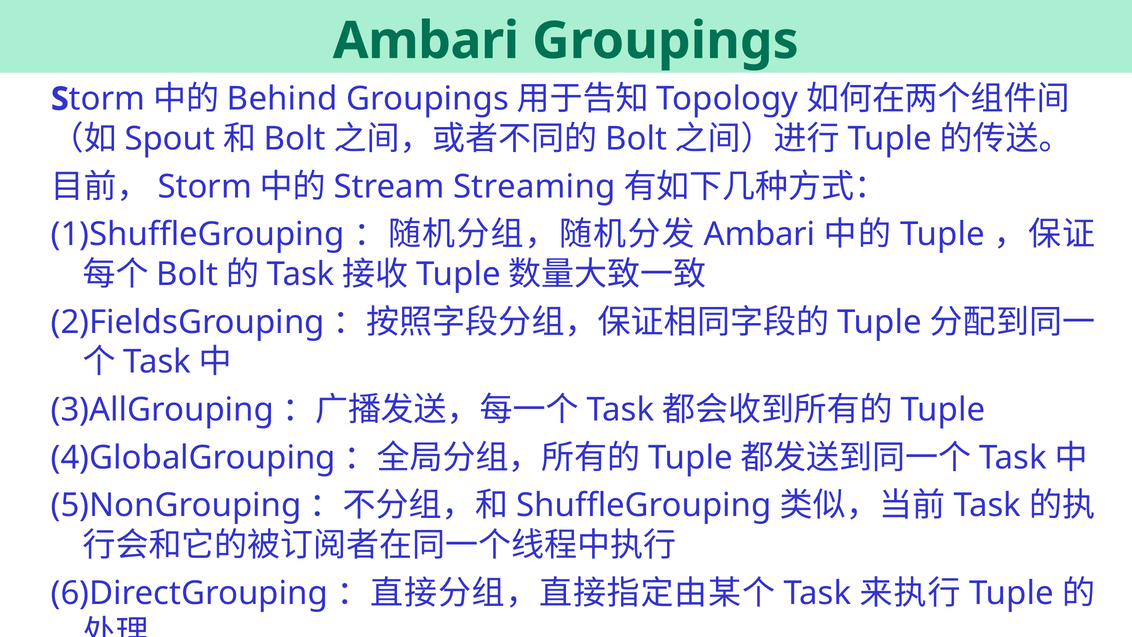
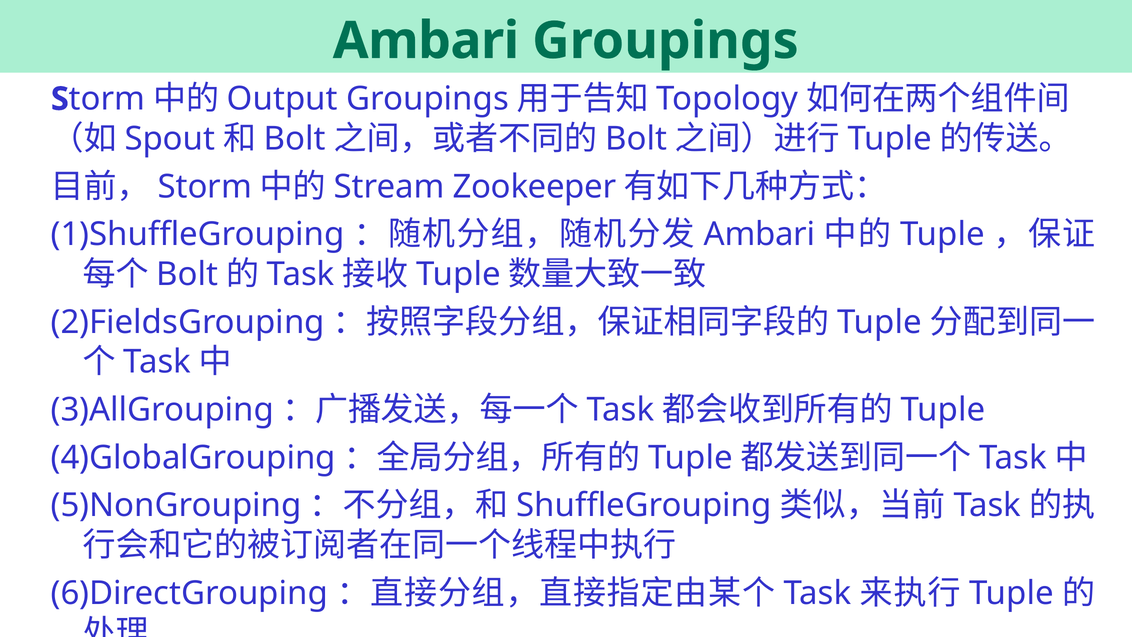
Behind: Behind -> Output (282, 99)
Streaming: Streaming -> Zookeeper (535, 187)
